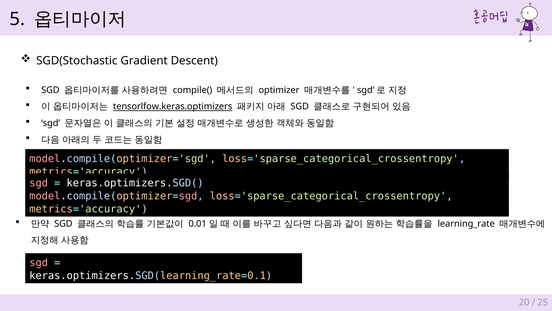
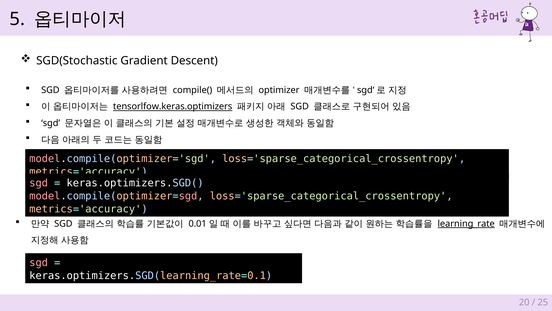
learning_rate underline: none -> present (466, 223)
